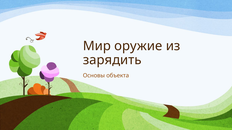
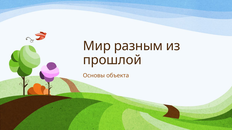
оружие: оружие -> разным (138, 46)
зарядить: зарядить -> прошлой (112, 60)
